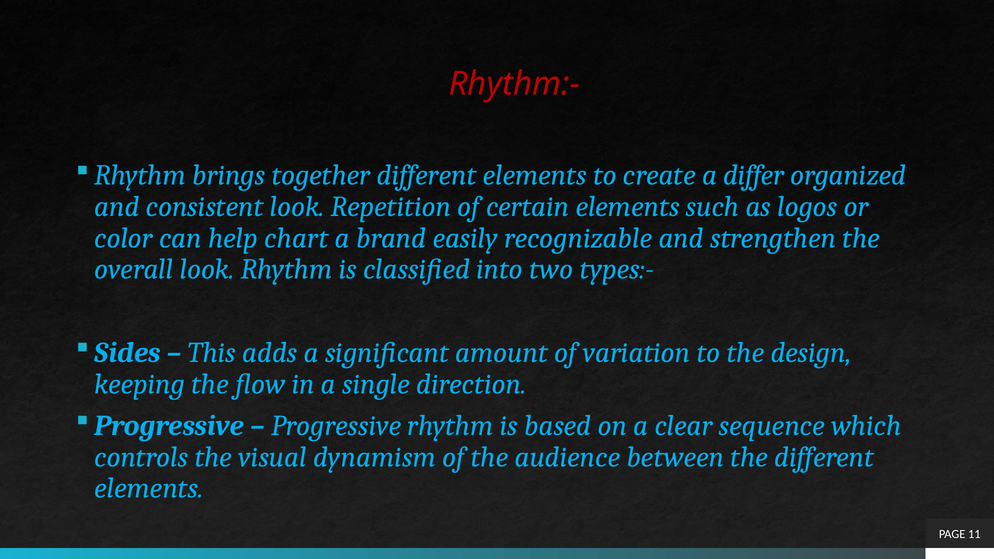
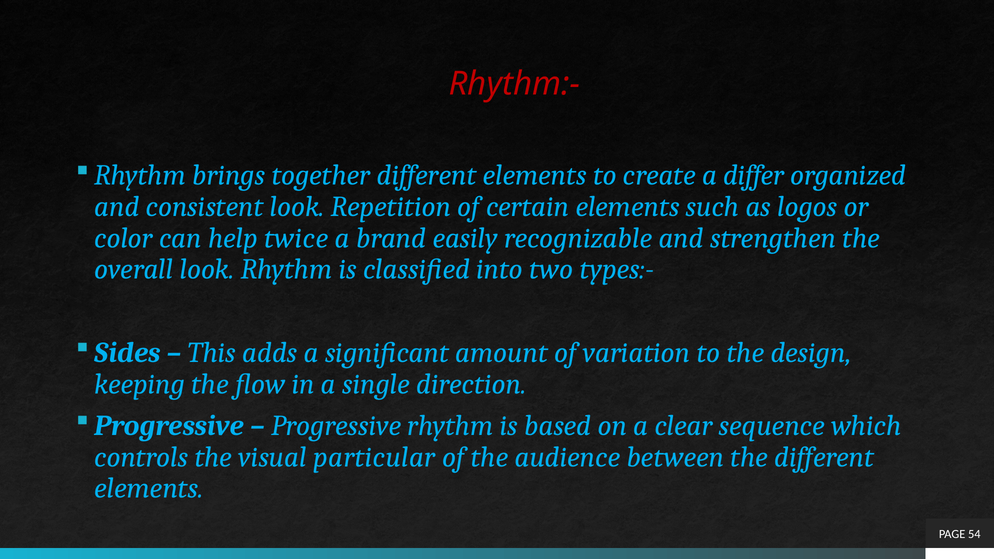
chart: chart -> twice (296, 238)
dynamism: dynamism -> particular (374, 457)
11: 11 -> 54 (974, 534)
